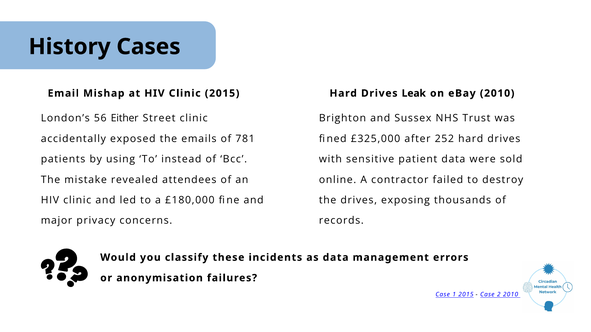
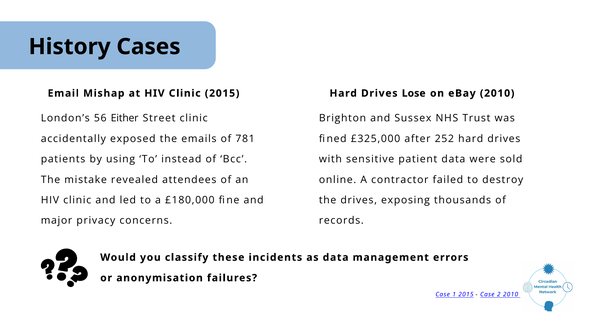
Leak: Leak -> Lose (414, 93)
